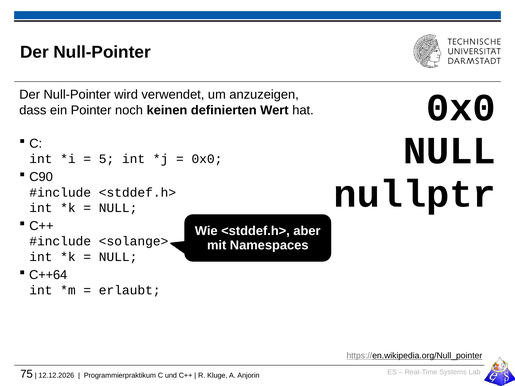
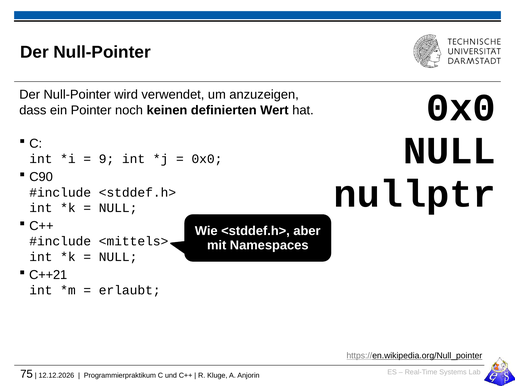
5: 5 -> 9 (107, 159)
<solange>: <solange> -> <mittels> (134, 242)
C++64: C++64 -> C++21 (48, 275)
